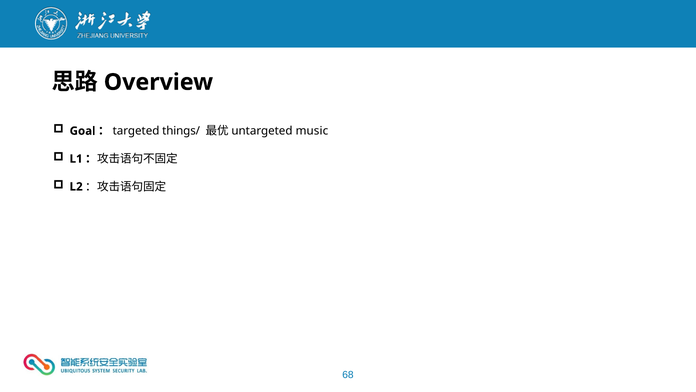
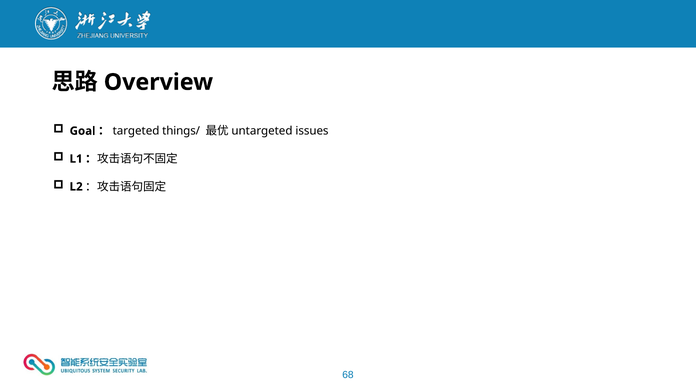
music: music -> issues (312, 131)
